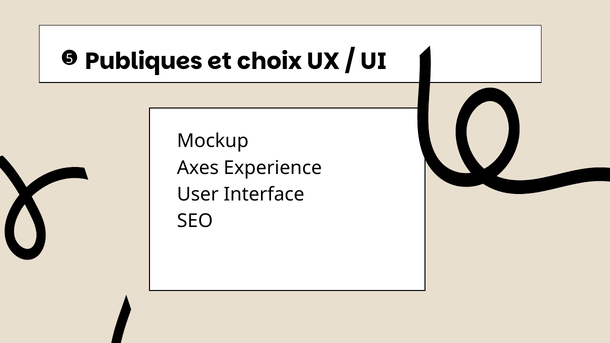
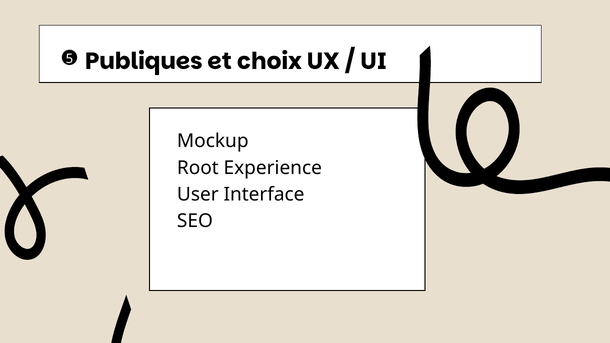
Axes: Axes -> Root (198, 168)
